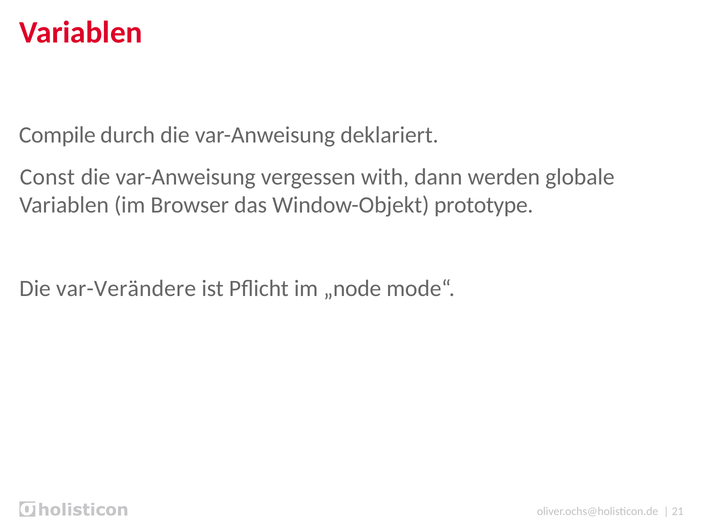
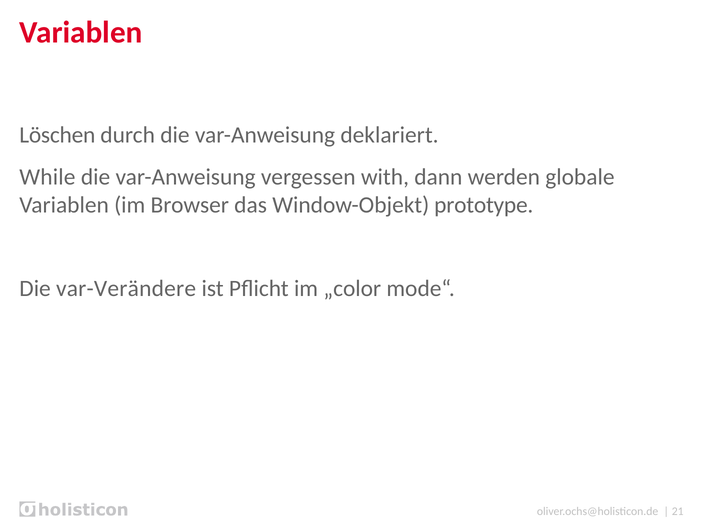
Compile: Compile -> Löschen (57, 135)
Const: Const -> While (47, 177)
„node: „node -> „color (352, 289)
